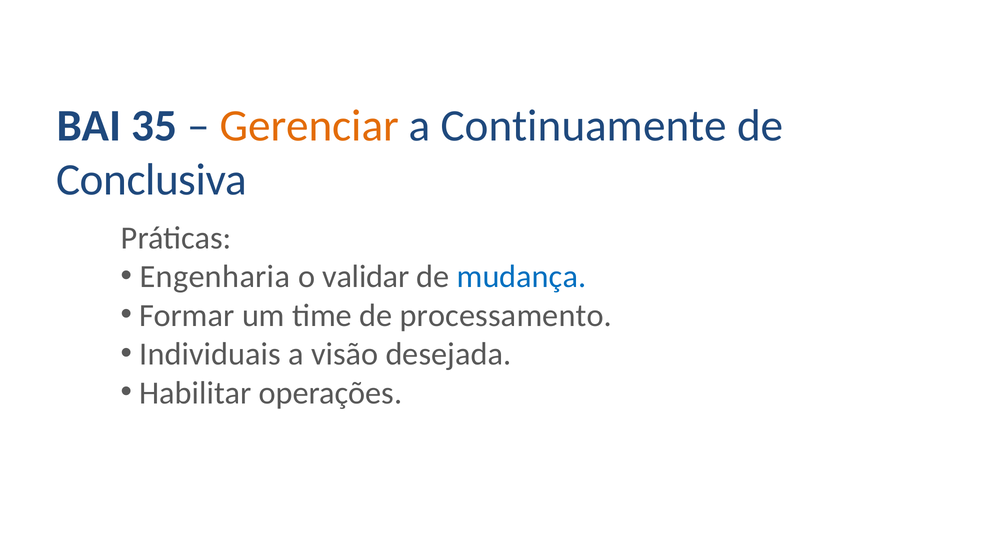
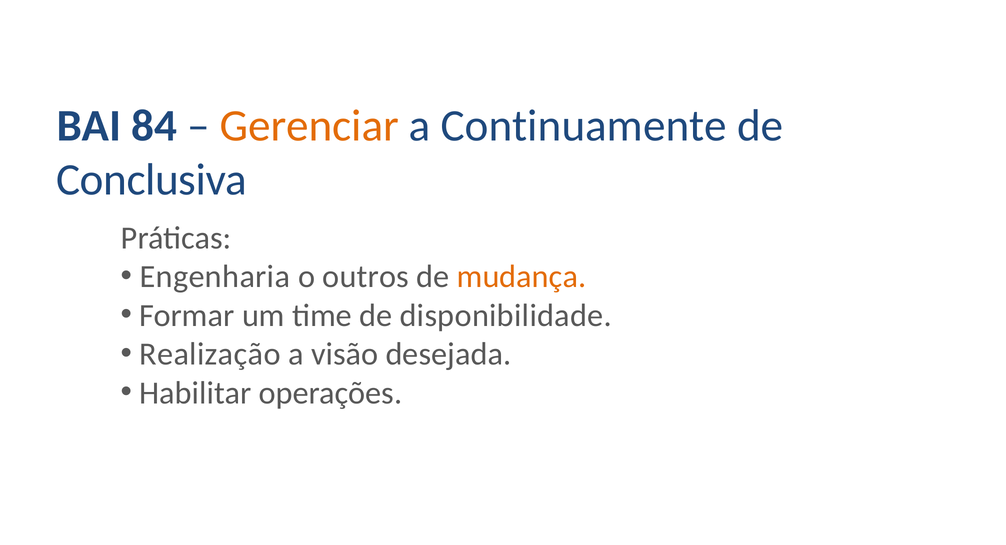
35: 35 -> 84 (154, 126)
validar: validar -> outros (366, 277)
mudança colour: blue -> orange (521, 277)
processamento: processamento -> disponibilidade (506, 316)
Individuais: Individuais -> Realização (210, 355)
